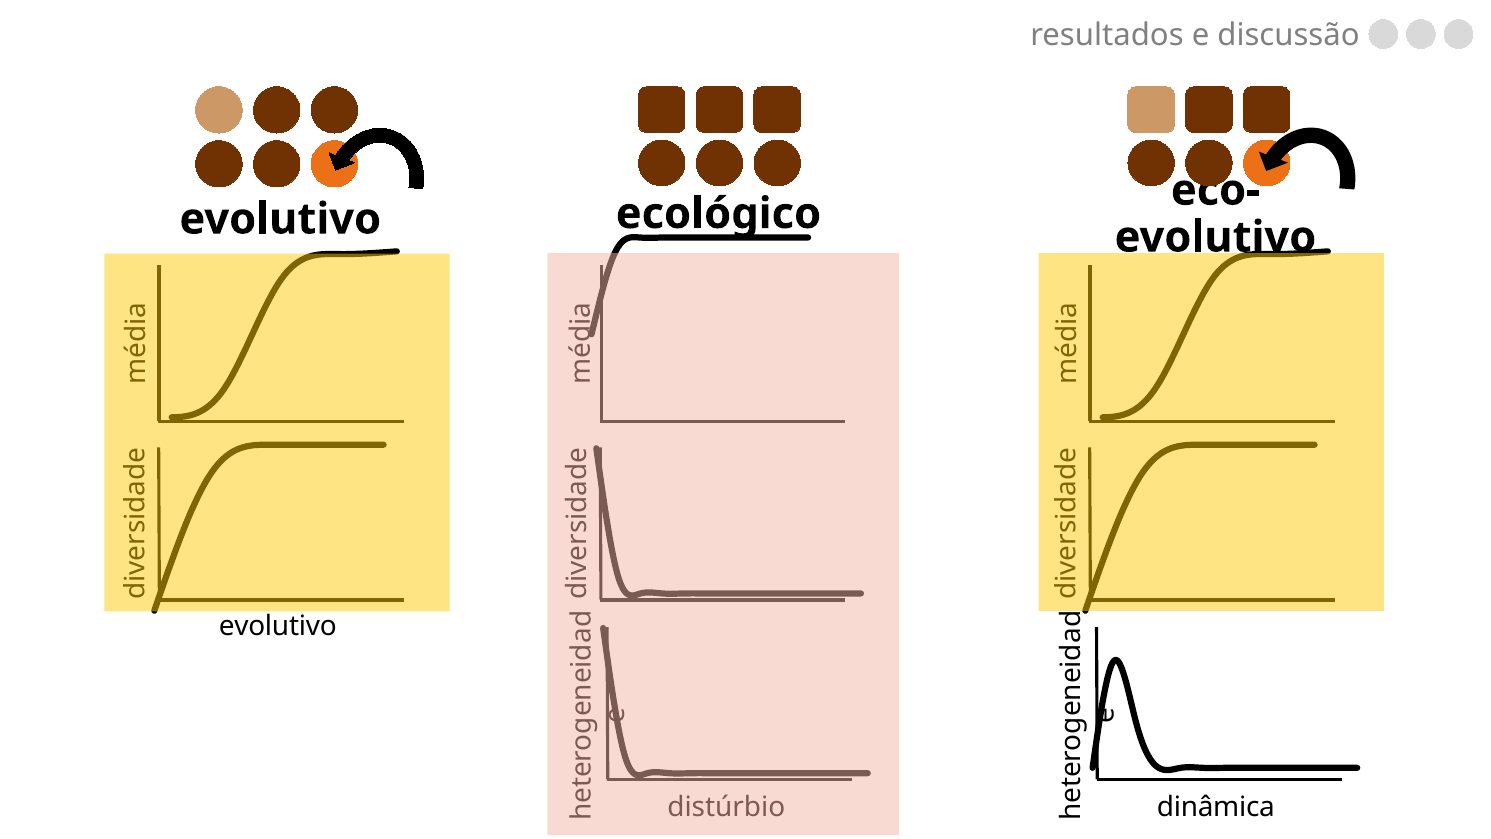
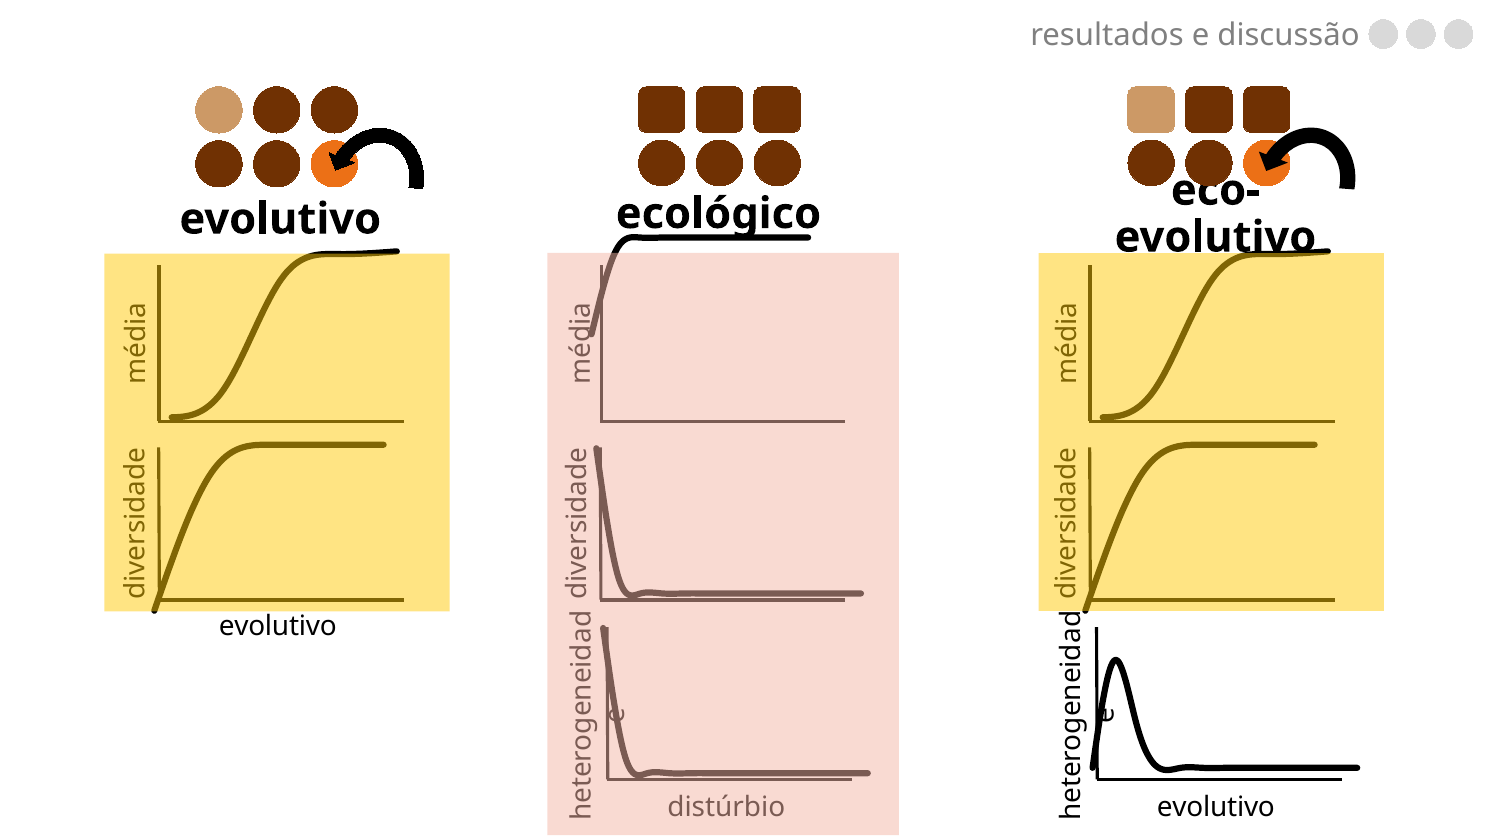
dinâmica: dinâmica -> evolutivo (1216, 807)
